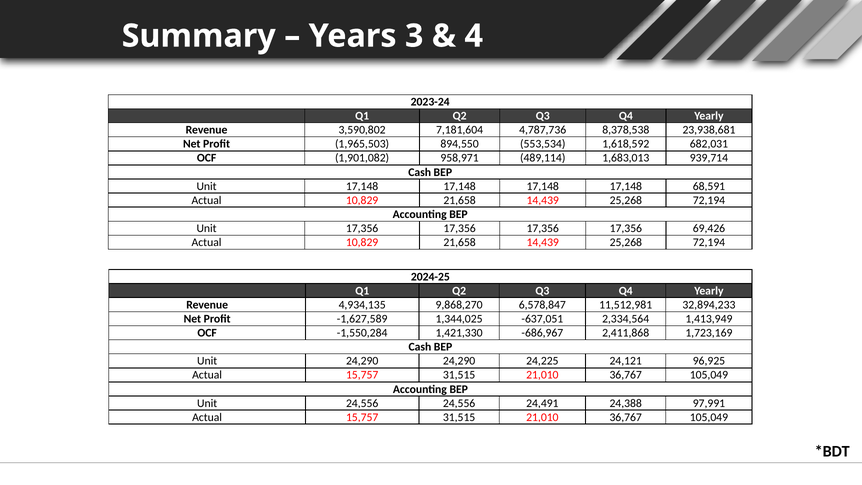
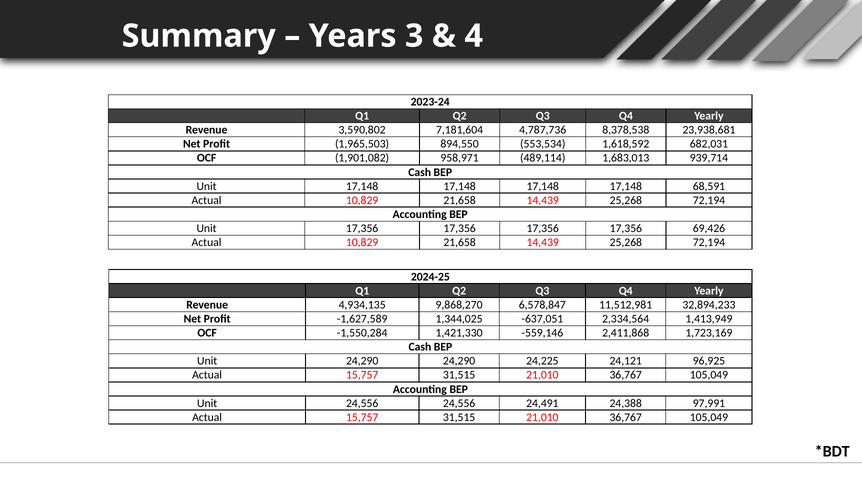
-686,967: -686,967 -> -559,146 (542, 333)
